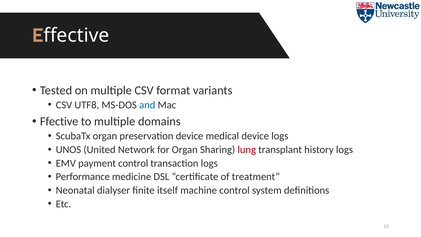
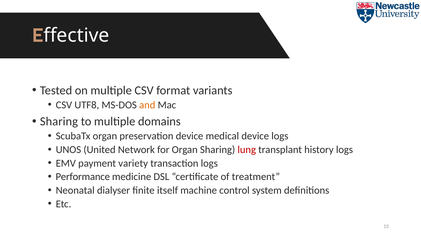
and colour: blue -> orange (147, 105)
Ffective: Ffective -> Sharing (59, 122)
payment control: control -> variety (133, 163)
